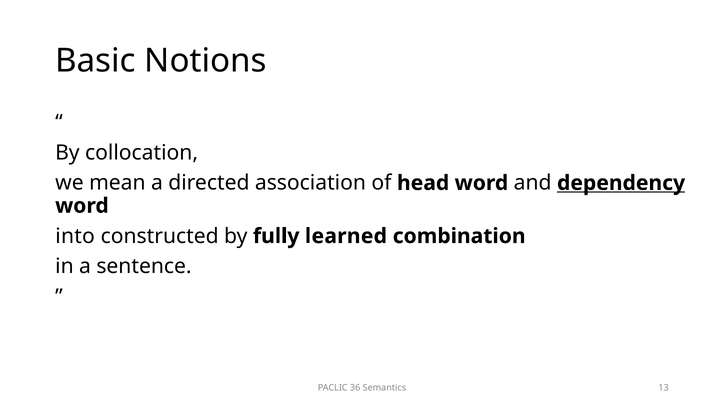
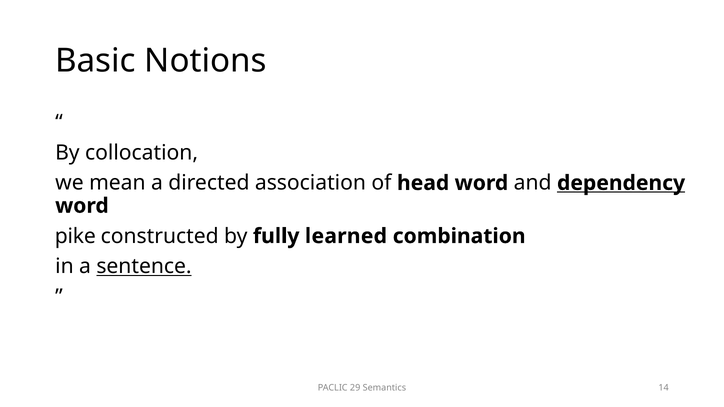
into: into -> pike (75, 236)
sentence underline: none -> present (144, 267)
36: 36 -> 29 (355, 388)
13: 13 -> 14 (664, 388)
